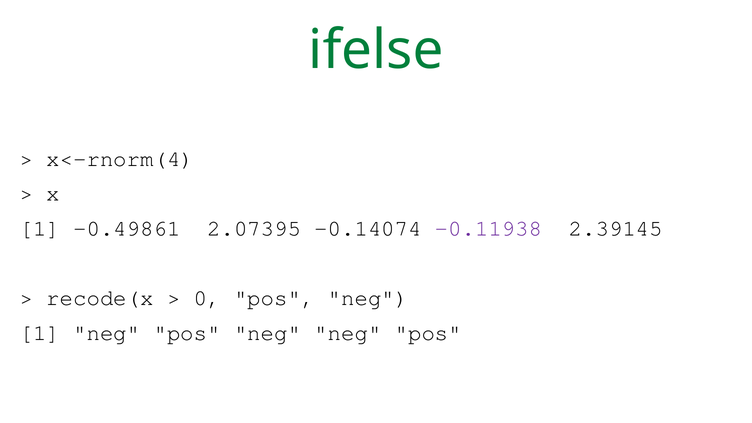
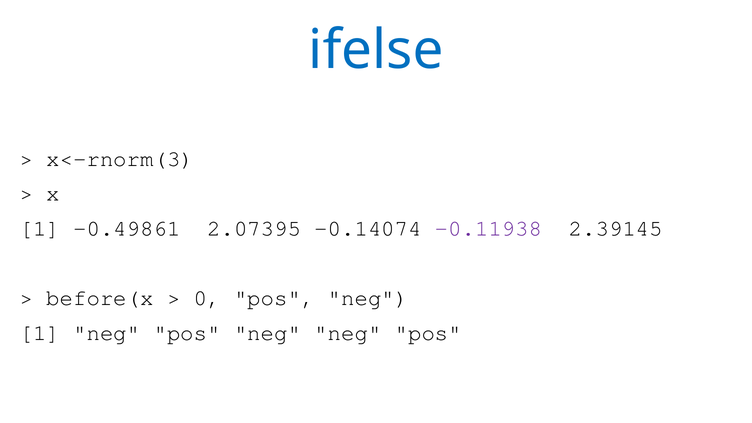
ifelse colour: green -> blue (376, 50)
x<-rnorm(4: x<-rnorm(4 -> x<-rnorm(3 (120, 159)
recode(x: recode(x -> before(x (100, 298)
